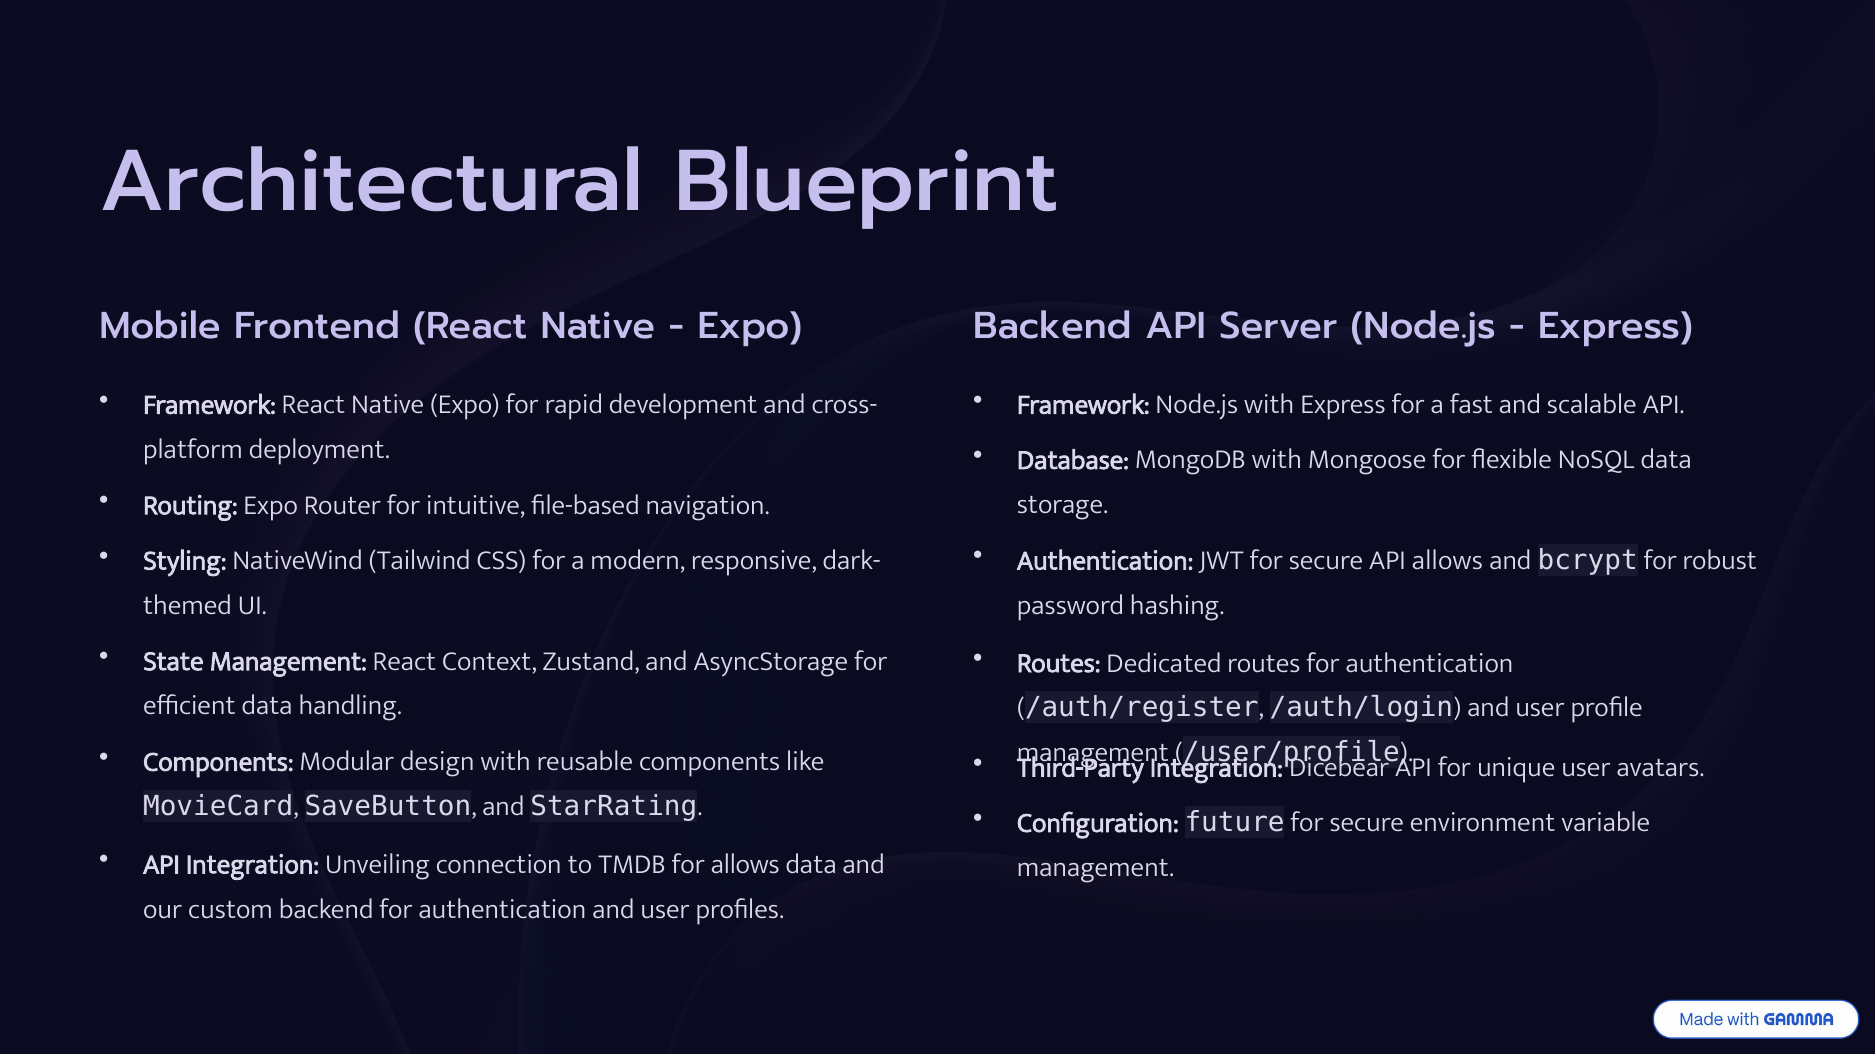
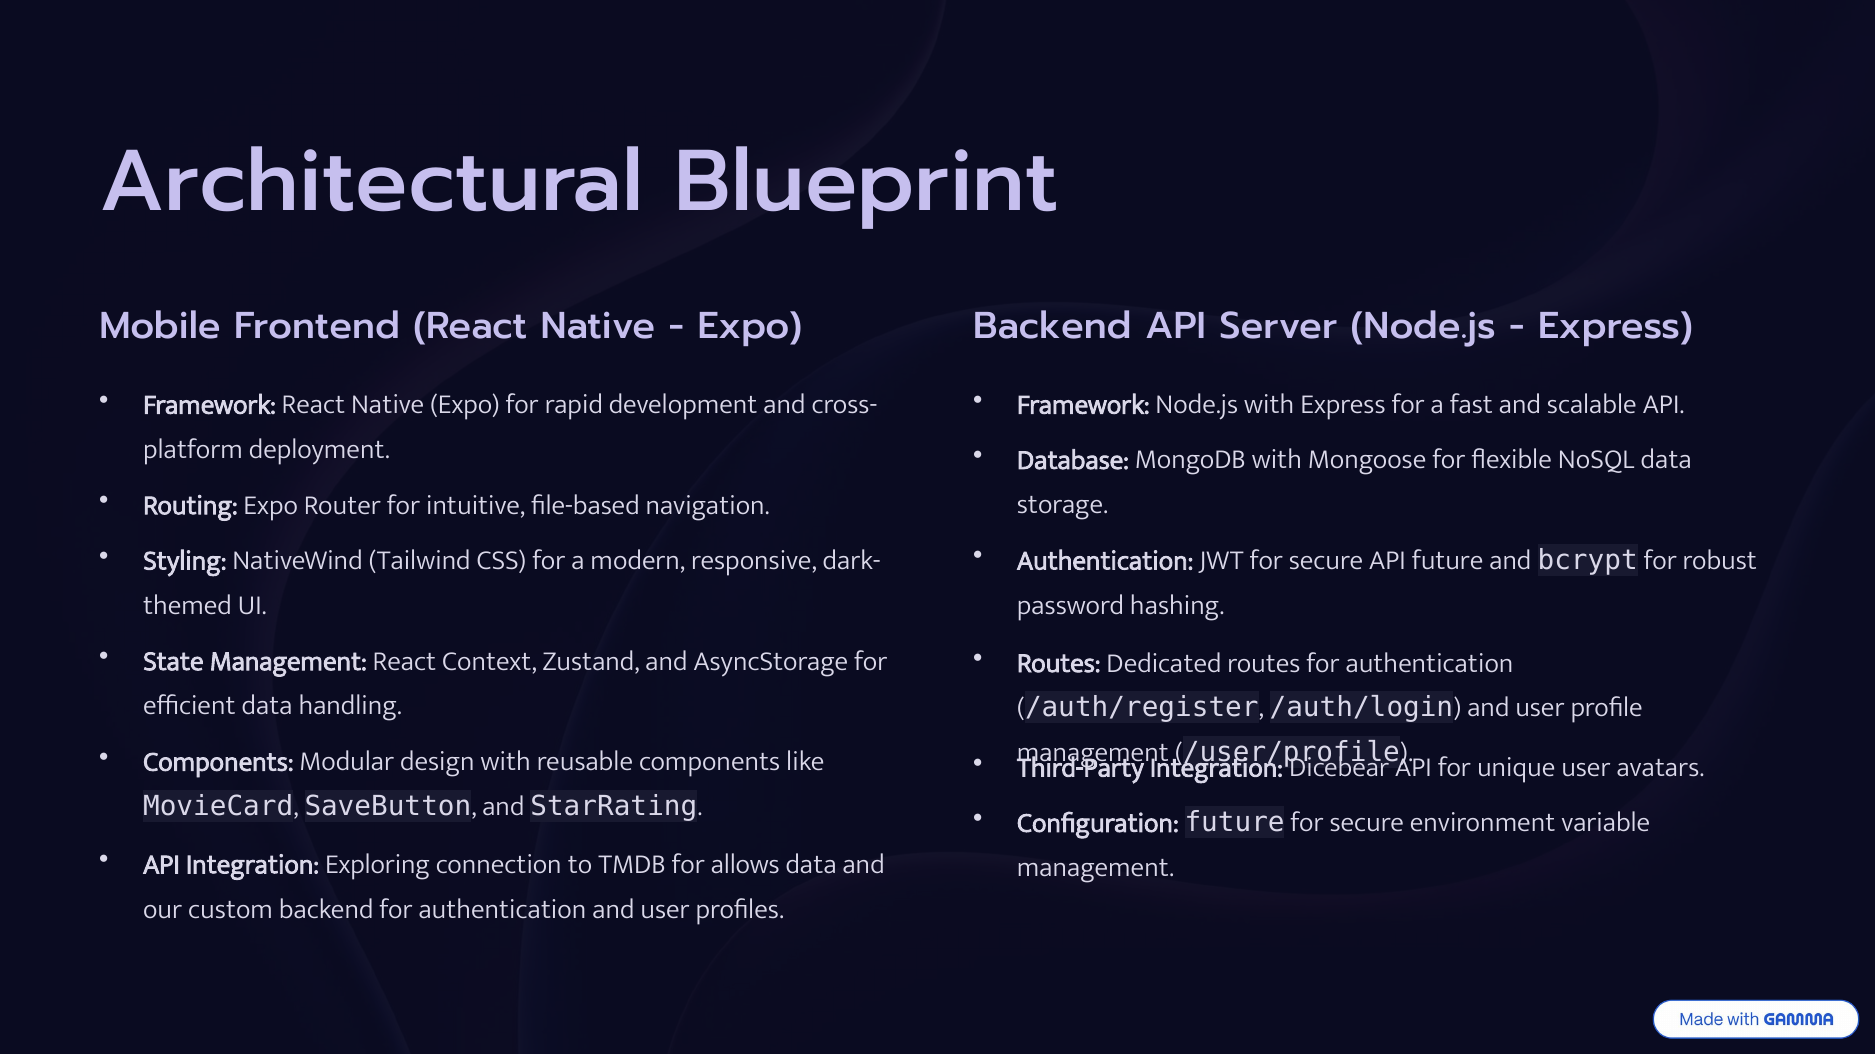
API allows: allows -> future (1448, 561)
Unveiling: Unveiling -> Exploring (378, 865)
